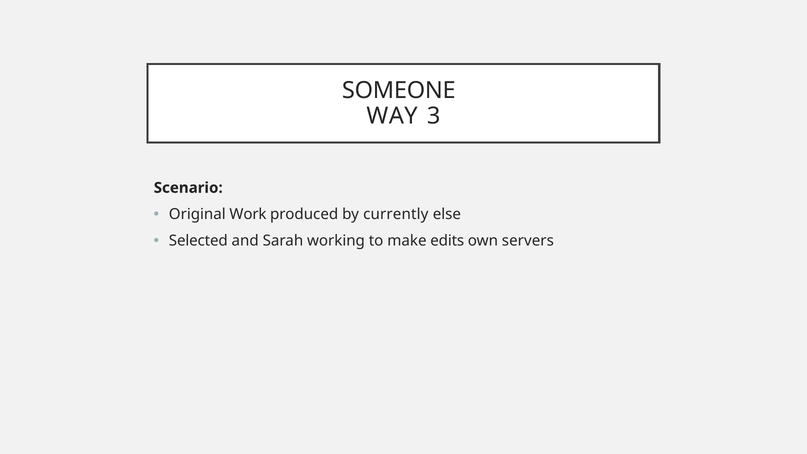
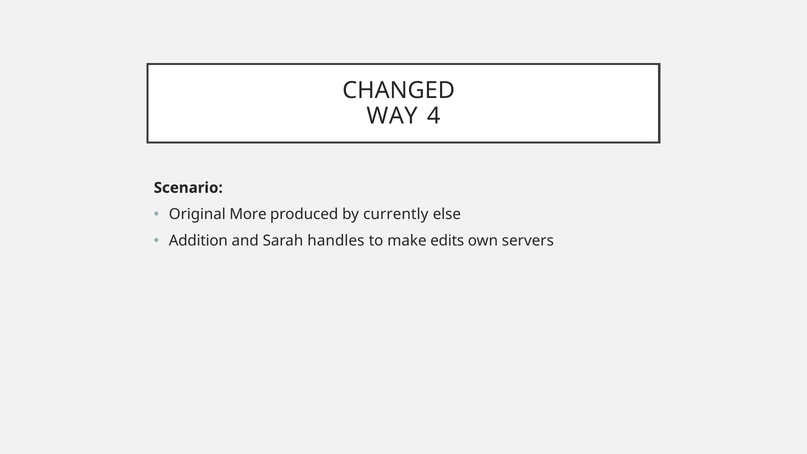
SOMEONE: SOMEONE -> CHANGED (399, 90)
3: 3 -> 4 (434, 116)
Work: Work -> More (248, 214)
Selected: Selected -> Addition (198, 241)
working: working -> handles (336, 241)
